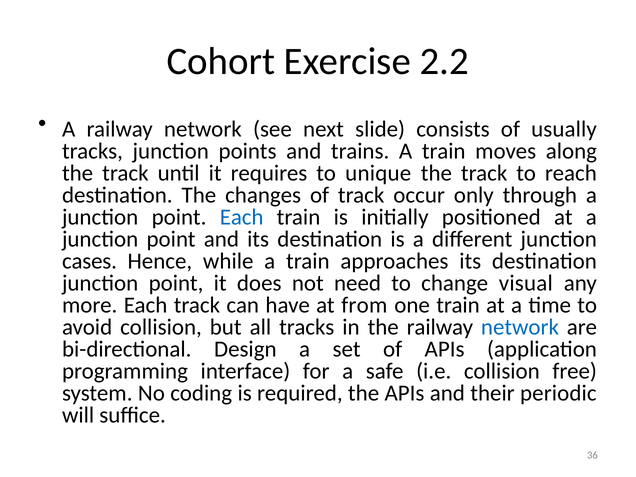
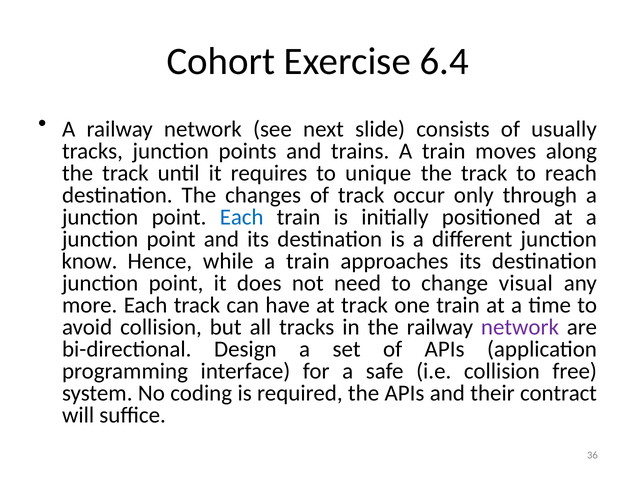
2.2: 2.2 -> 6.4 (444, 62)
cases: cases -> know (89, 261)
at from: from -> track (364, 305)
network colour: blue -> purple (520, 327)
periodic: periodic -> contract (558, 393)
